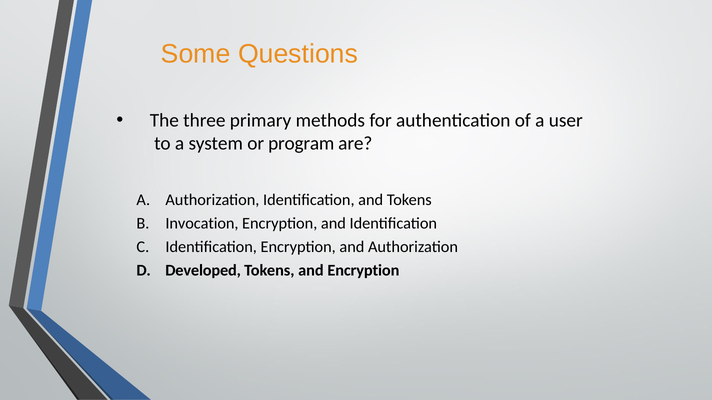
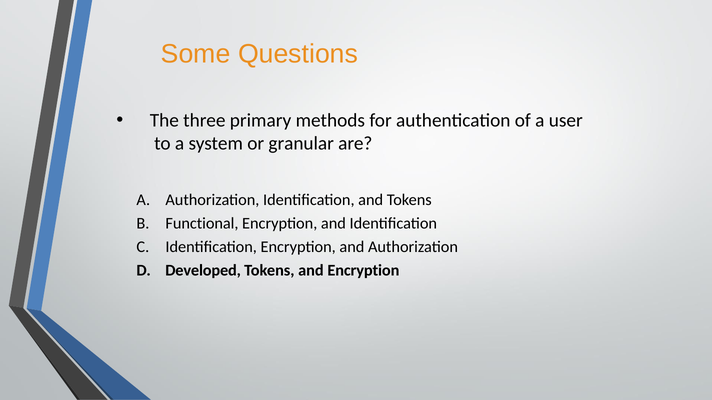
program: program -> granular (301, 144)
Invocation: Invocation -> Functional (202, 223)
